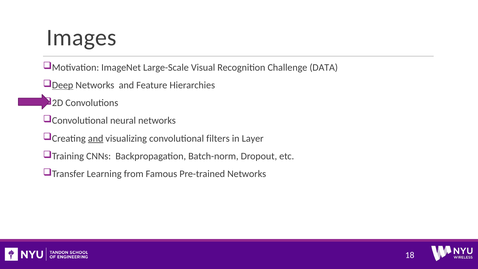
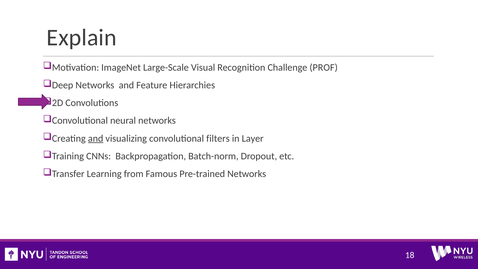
Images: Images -> Explain (82, 37)
DATA: DATA -> PROF (324, 67)
Deep underline: present -> none (63, 85)
